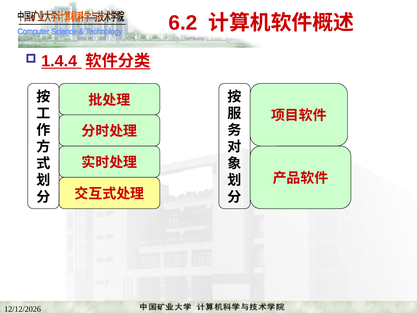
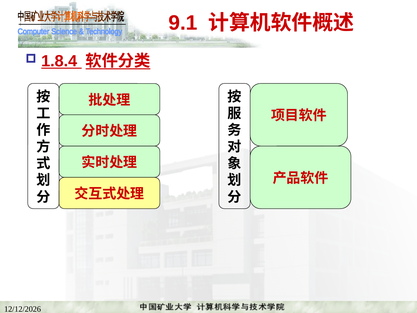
6.2: 6.2 -> 9.1 (183, 23)
1.4.4: 1.4.4 -> 1.8.4 (59, 61)
